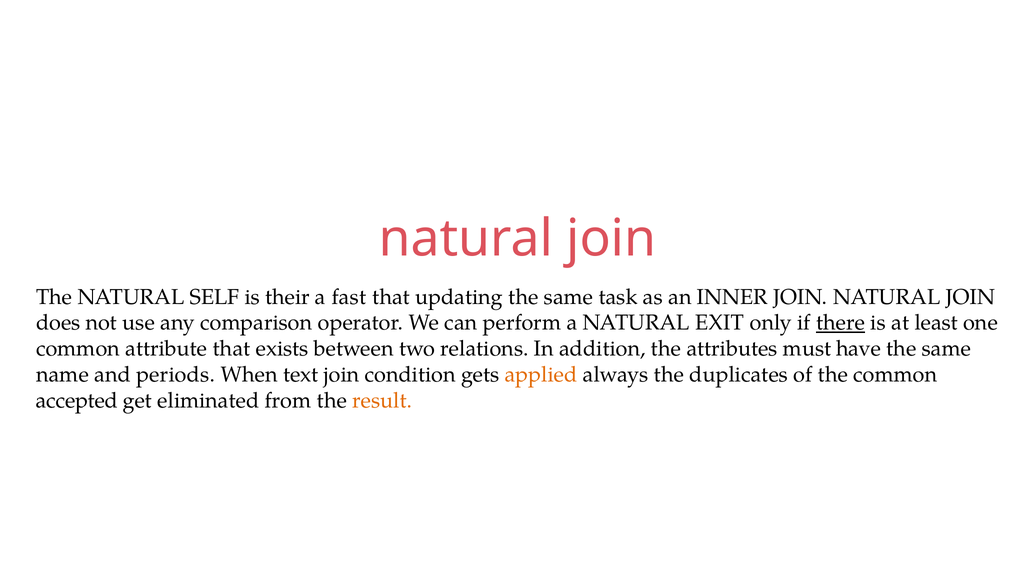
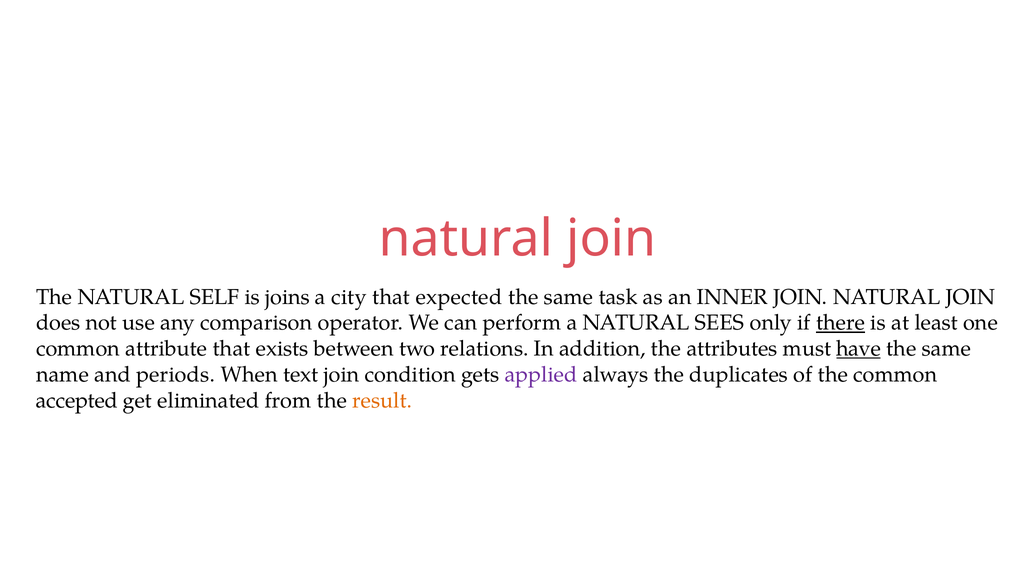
their: their -> joins (288, 297)
fast: fast -> city (349, 297)
updating: updating -> expected (459, 297)
EXIT: EXIT -> SEES (720, 323)
have underline: none -> present (859, 349)
applied colour: orange -> purple (541, 375)
